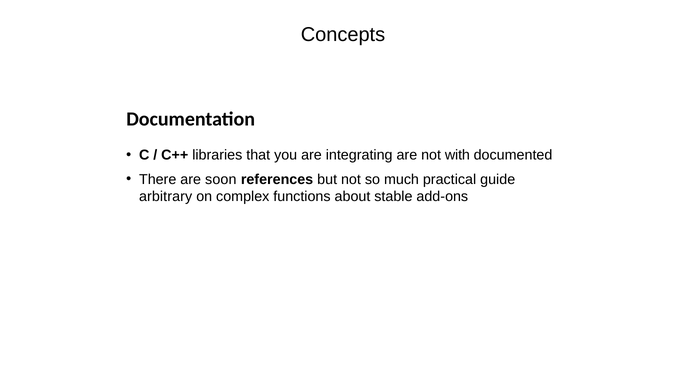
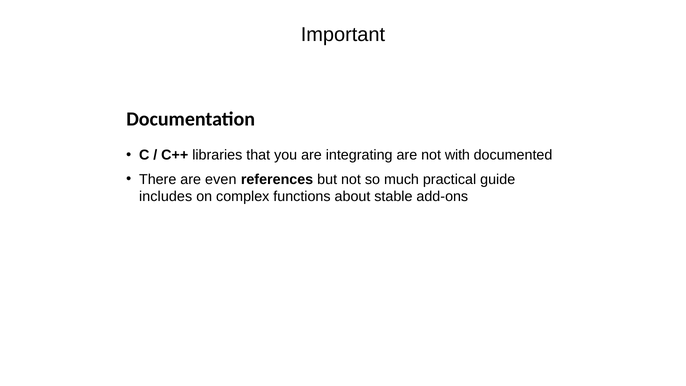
Concepts: Concepts -> Important (343, 35)
soon: soon -> even (221, 179)
arbitrary: arbitrary -> includes (166, 197)
